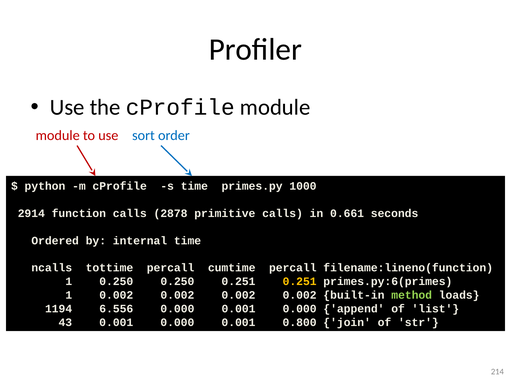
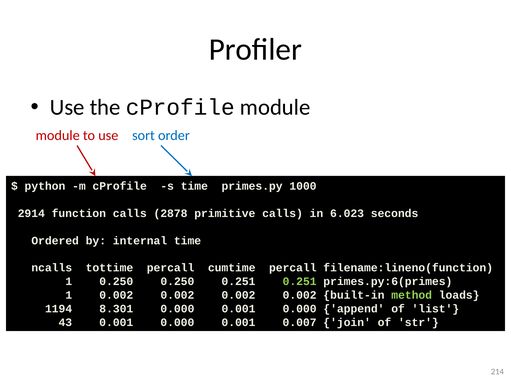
0.661: 0.661 -> 6.023 (347, 213)
0.251 colour: yellow -> light green (300, 281)
6.556: 6.556 -> 8.301 (116, 308)
0.800: 0.800 -> 0.007 (300, 322)
